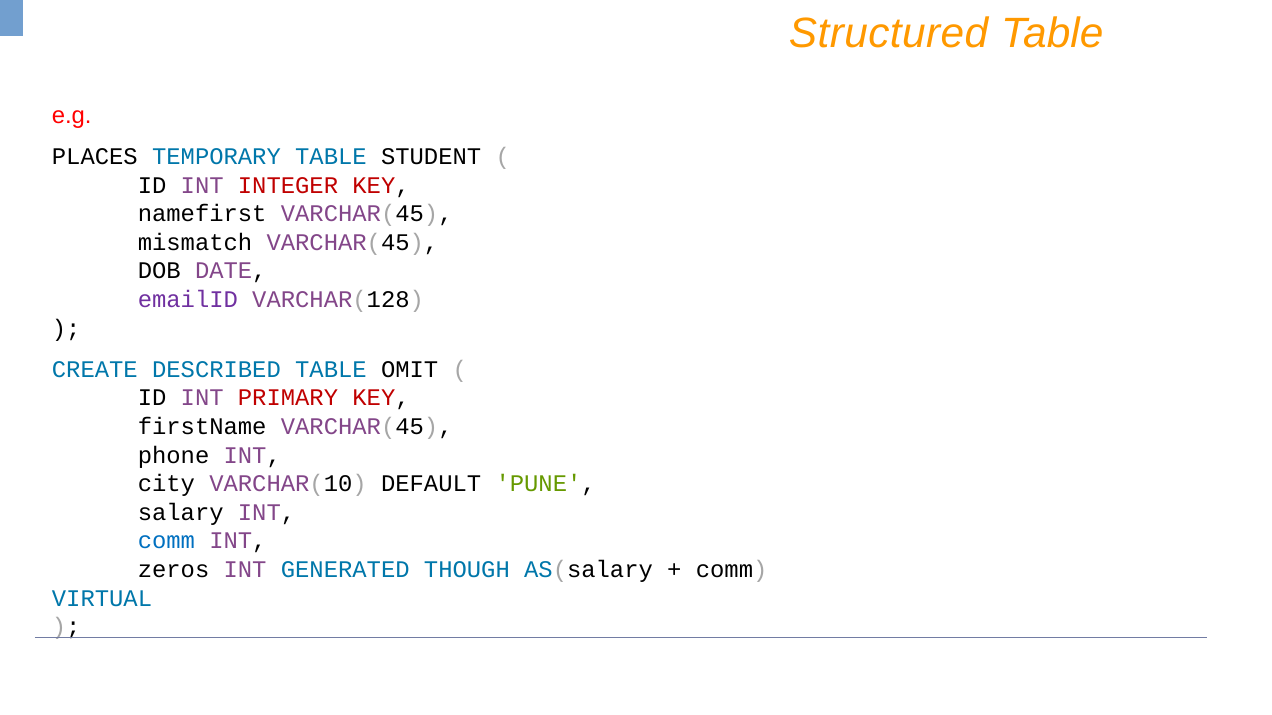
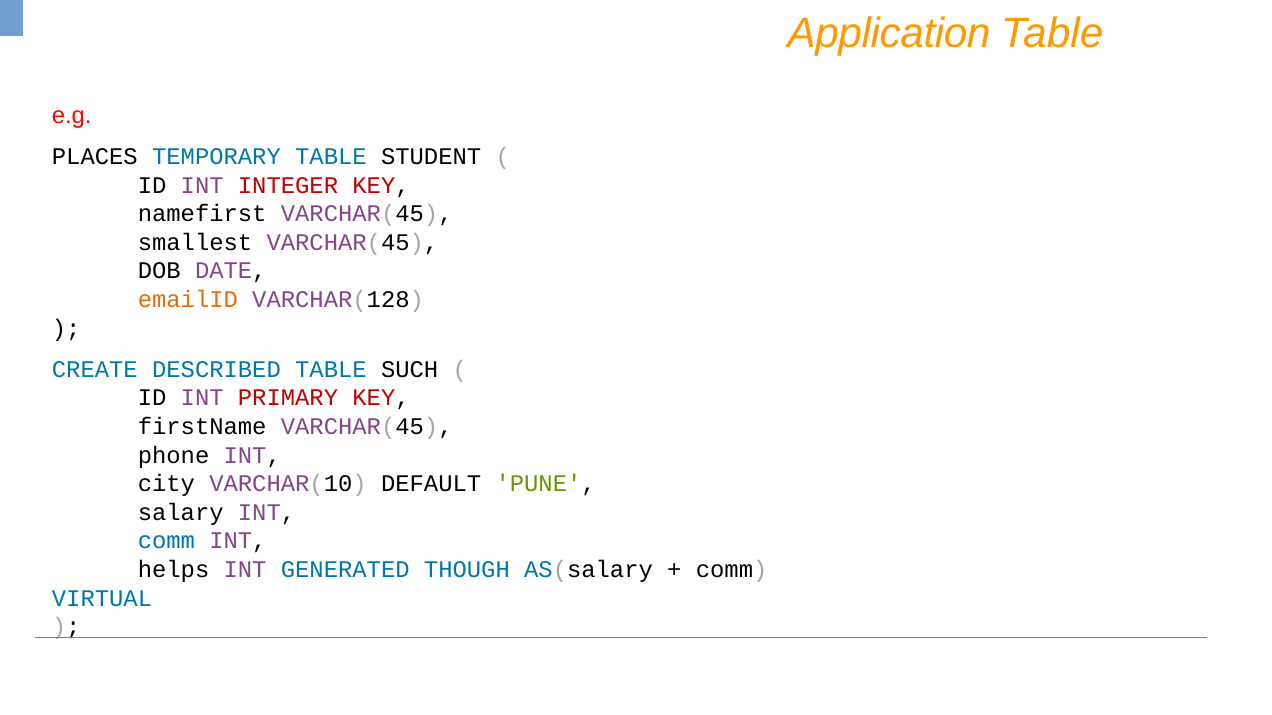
Structured: Structured -> Application (889, 33)
mismatch: mismatch -> smallest (195, 243)
emailID colour: purple -> orange (188, 300)
OMIT: OMIT -> SUCH (410, 370)
zeros: zeros -> helps (174, 570)
